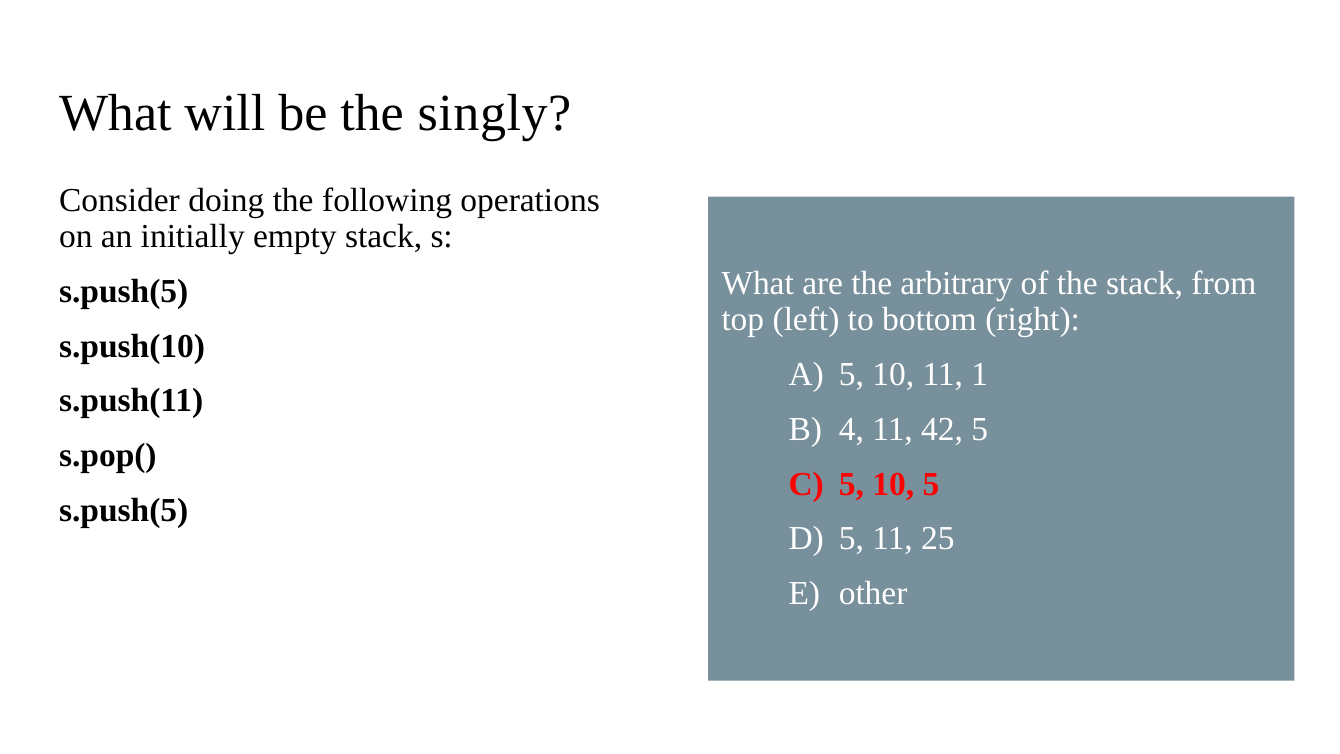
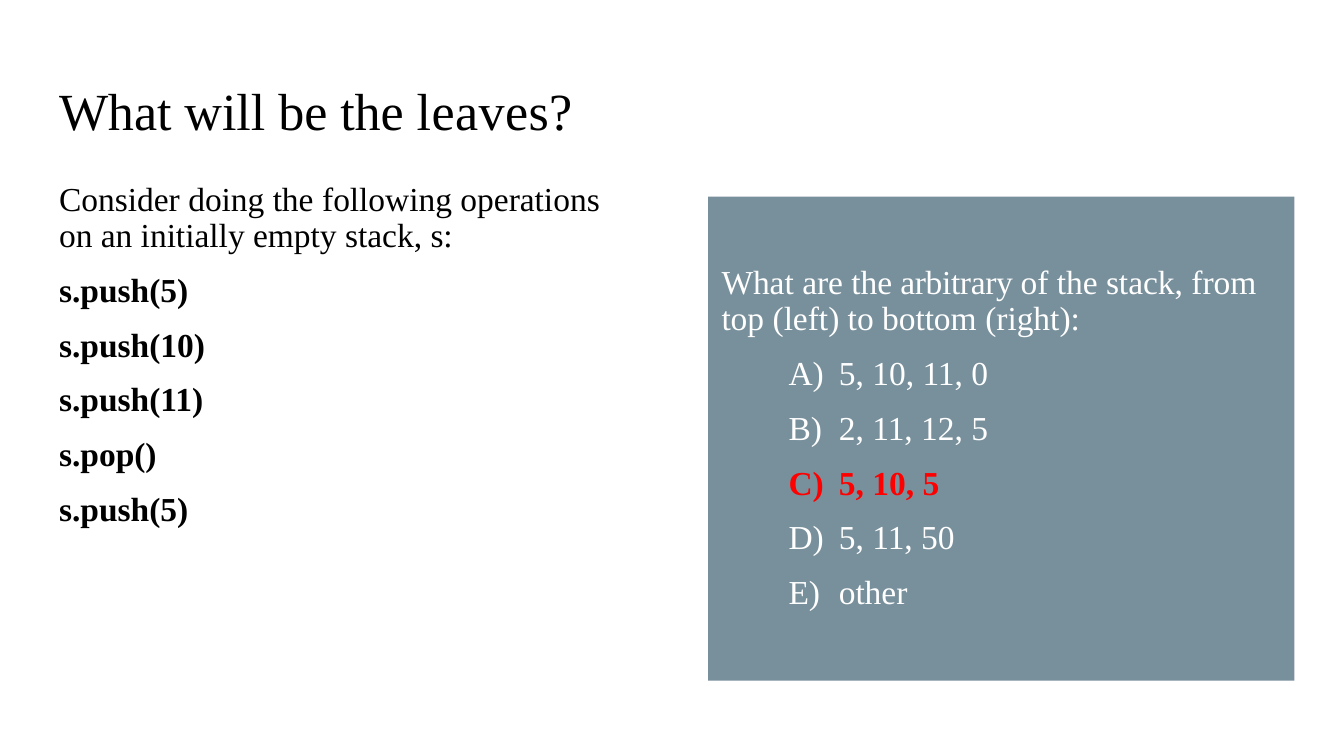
singly: singly -> leaves (495, 114)
1: 1 -> 0 (980, 374)
4: 4 -> 2 (851, 429)
42: 42 -> 12 (942, 429)
25: 25 -> 50 (938, 539)
